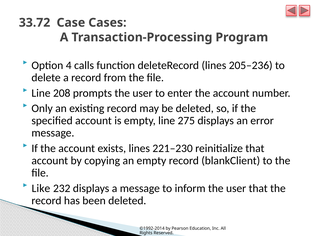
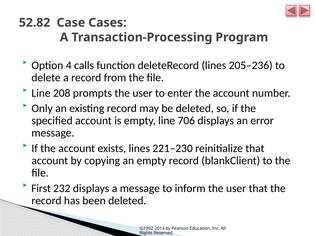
33.72: 33.72 -> 52.82 (35, 23)
275: 275 -> 706 (186, 121)
Like: Like -> First (41, 188)
